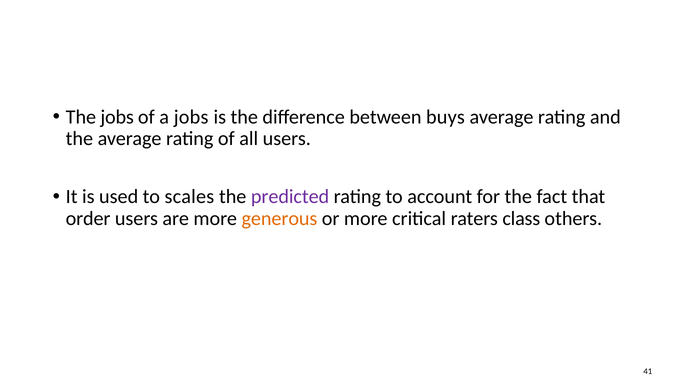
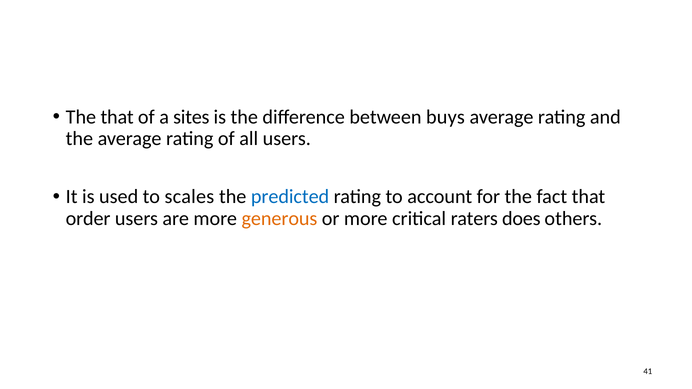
The jobs: jobs -> that (117, 117)
a jobs: jobs -> sites (191, 117)
predicted colour: purple -> blue (290, 197)
class: class -> does (521, 219)
